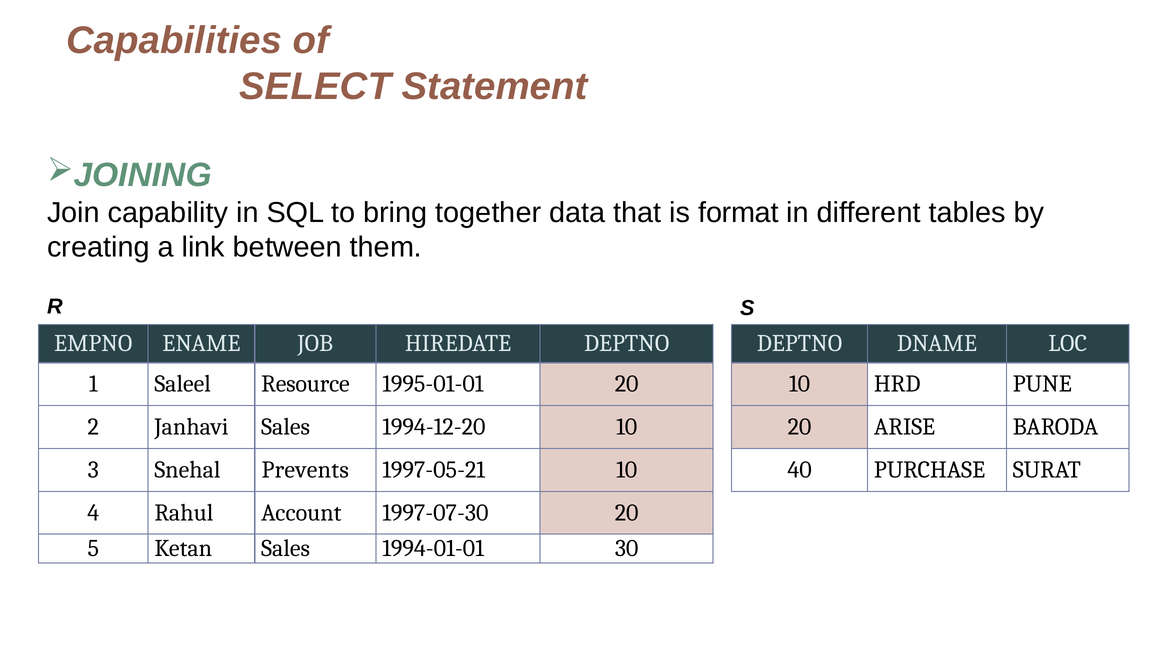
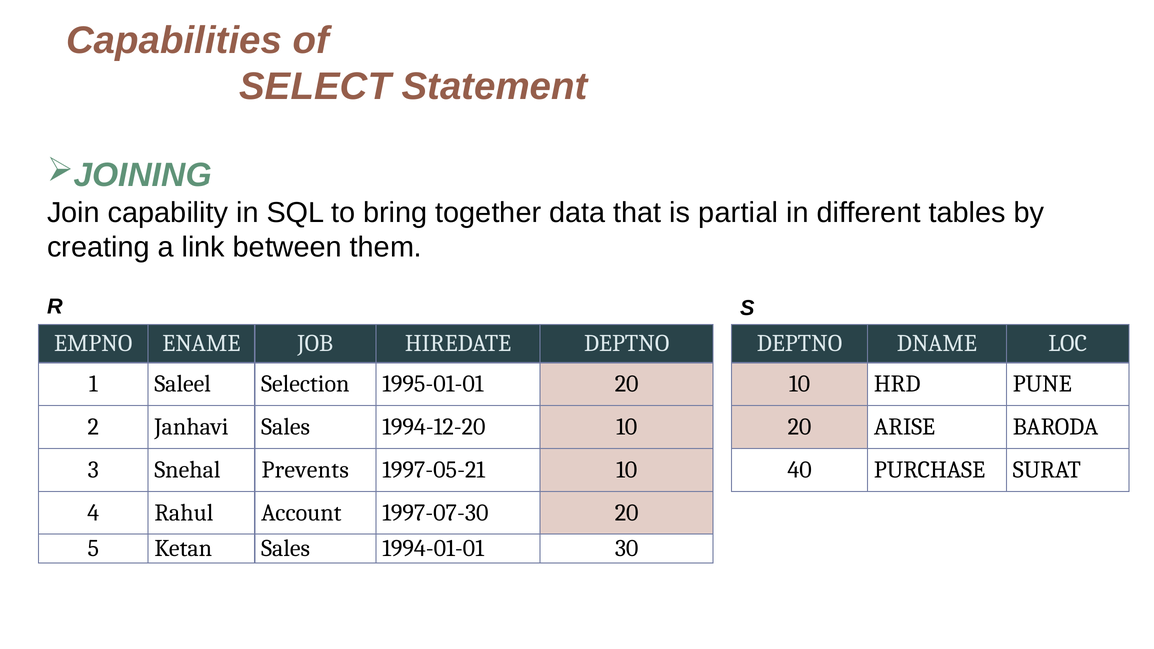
format: format -> partial (738, 213)
Resource: Resource -> Selection (305, 384)
